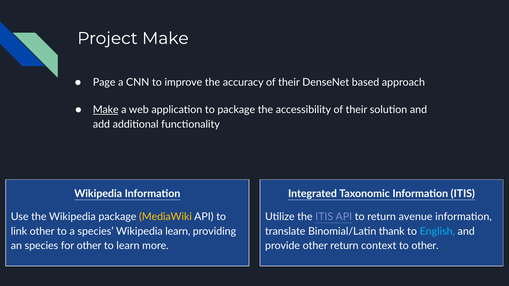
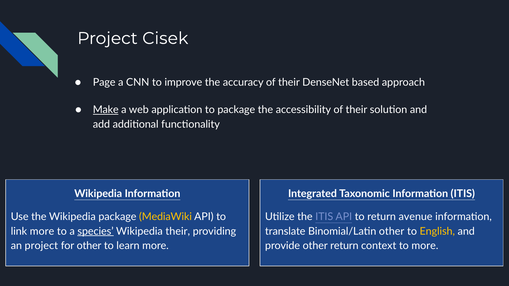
Project Make: Make -> Cisek (165, 38)
link other: other -> more (42, 231)
species underline: none -> present (96, 231)
Wikipedia learn: learn -> their (178, 231)
Binomial/Latin thank: thank -> other (392, 231)
English colour: light blue -> yellow (437, 231)
an species: species -> project (41, 246)
to other: other -> more (425, 246)
